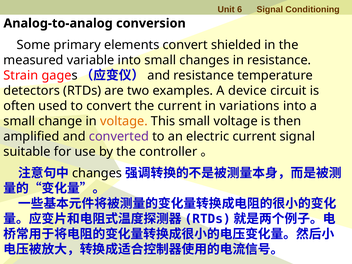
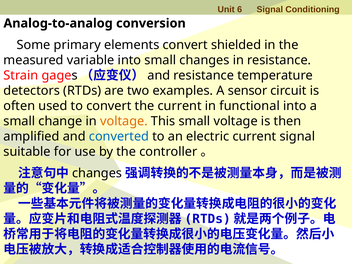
device: device -> sensor (248, 91)
variations: variations -> functional (250, 106)
converted colour: purple -> blue (119, 136)
